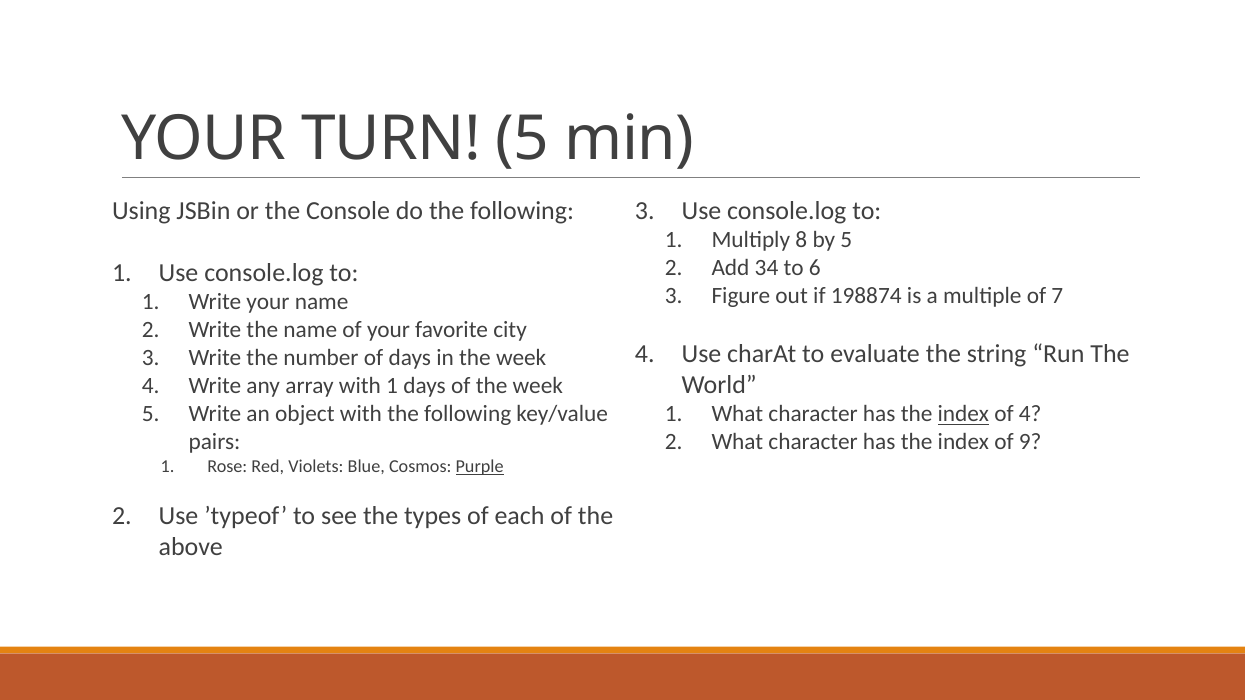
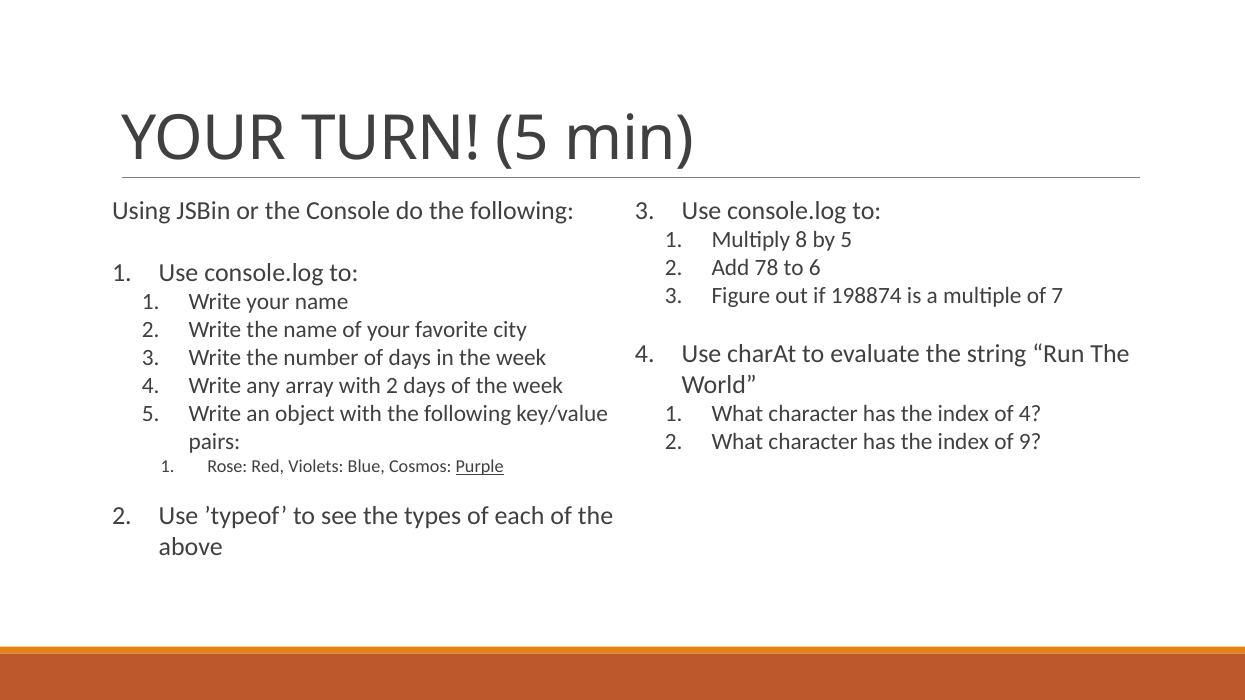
34: 34 -> 78 (767, 268)
with 1: 1 -> 2 (392, 386)
index underline: present -> none (963, 414)
